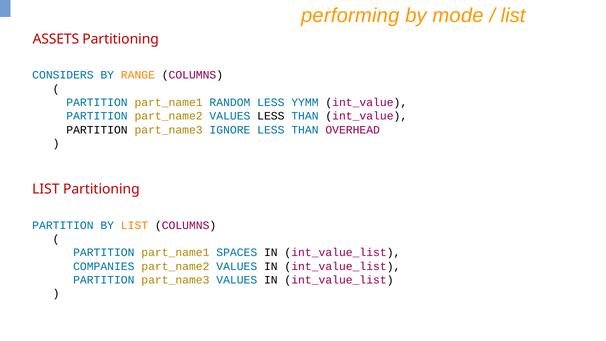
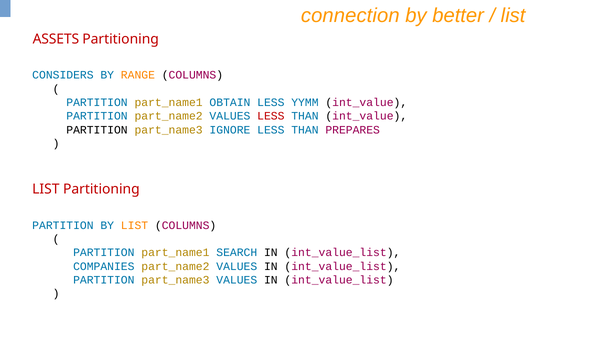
performing: performing -> connection (350, 16)
mode: mode -> better (458, 16)
RANDOM: RANDOM -> OBTAIN (230, 102)
LESS colour: black -> red (271, 116)
OVERHEAD: OVERHEAD -> PREPARES (353, 130)
SPACES: SPACES -> SEARCH (237, 253)
